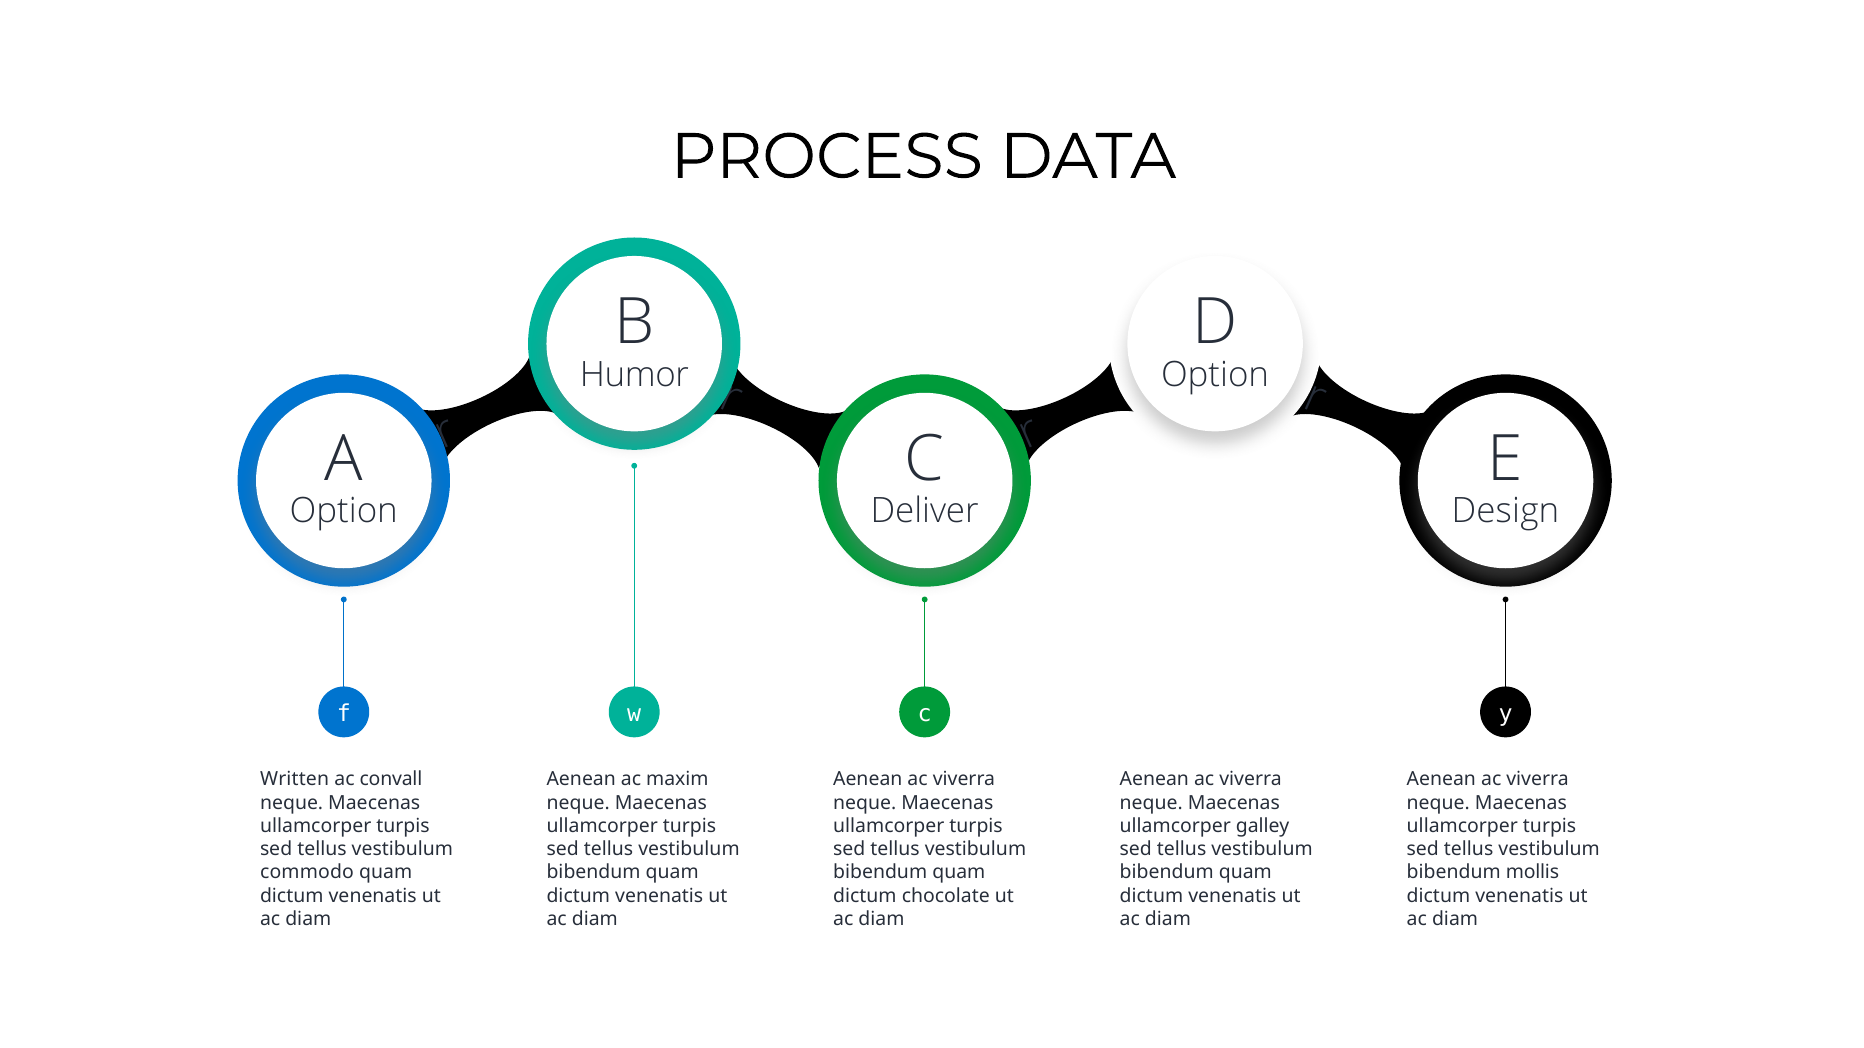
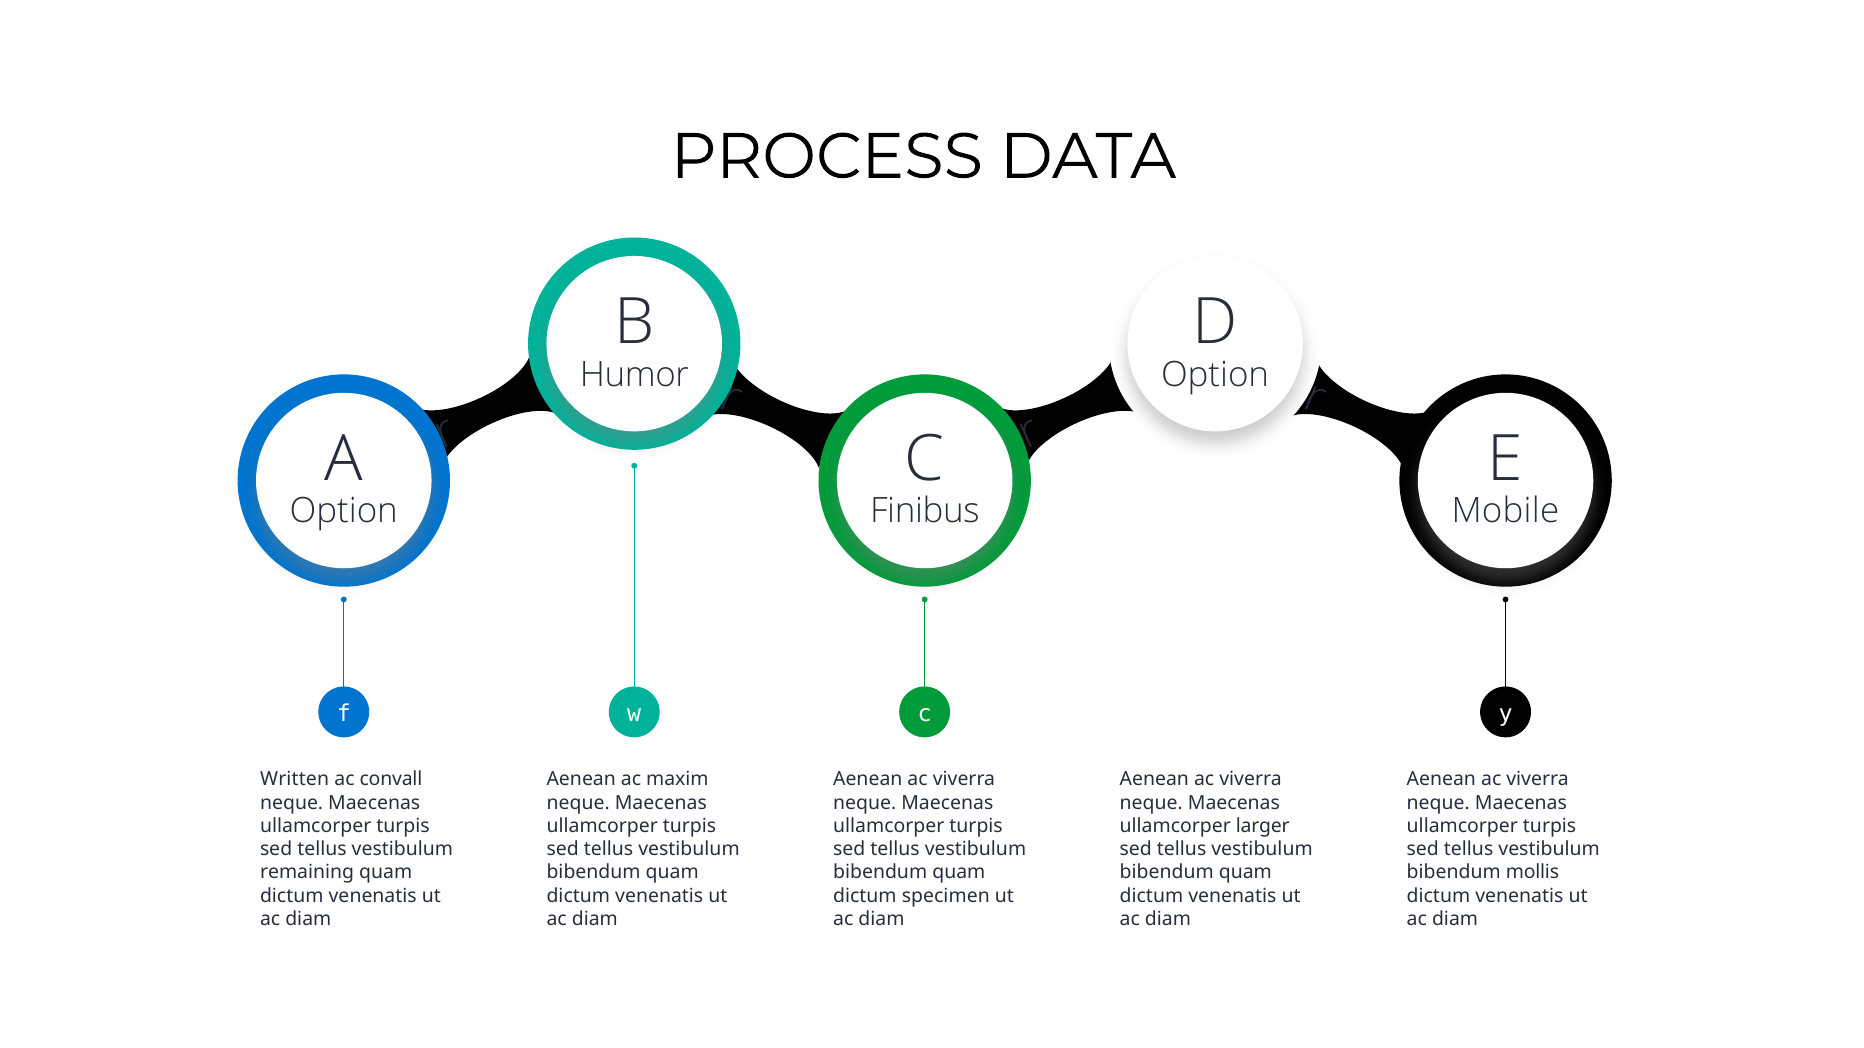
Deliver: Deliver -> Finibus (925, 512)
Design: Design -> Mobile (1505, 512)
galley: galley -> larger (1263, 826)
commodo: commodo -> remaining (307, 873)
chocolate: chocolate -> specimen (946, 896)
